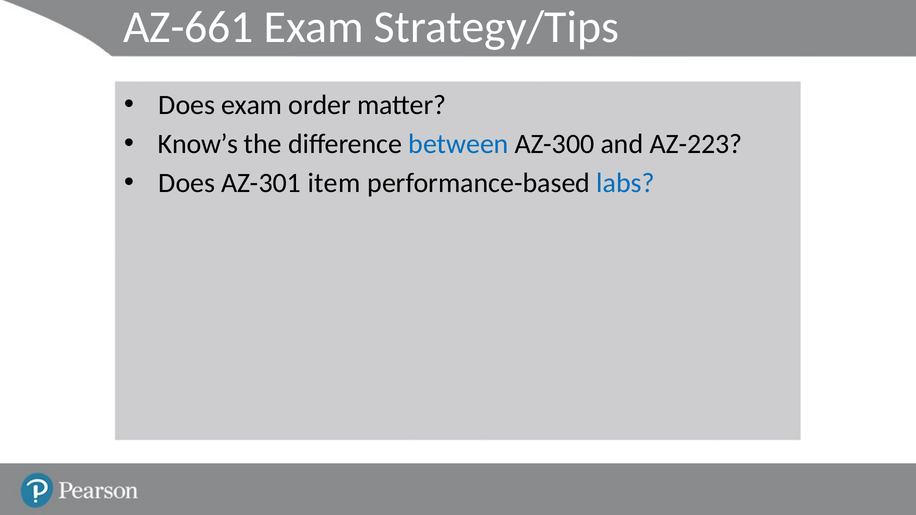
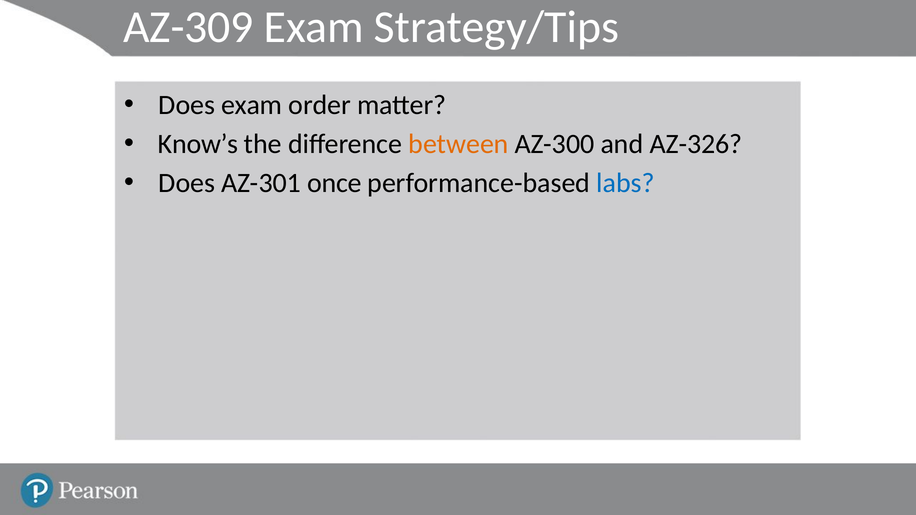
AZ-661: AZ-661 -> AZ-309 (188, 27)
between colour: blue -> orange (459, 144)
AZ-223: AZ-223 -> AZ-326 (696, 144)
item: item -> once (334, 183)
